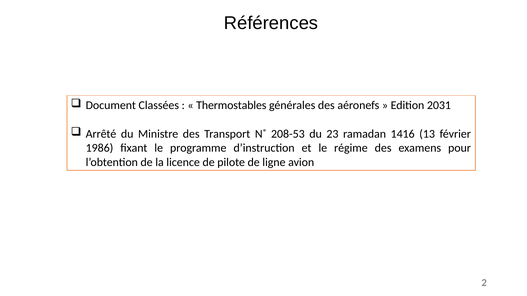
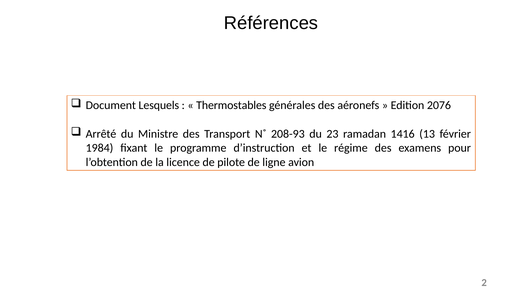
Classées: Classées -> Lesquels (159, 106)
2031: 2031 -> 2076 (439, 106)
208-53: 208-53 -> 208-93 (288, 134)
1986: 1986 -> 1984 (100, 148)
